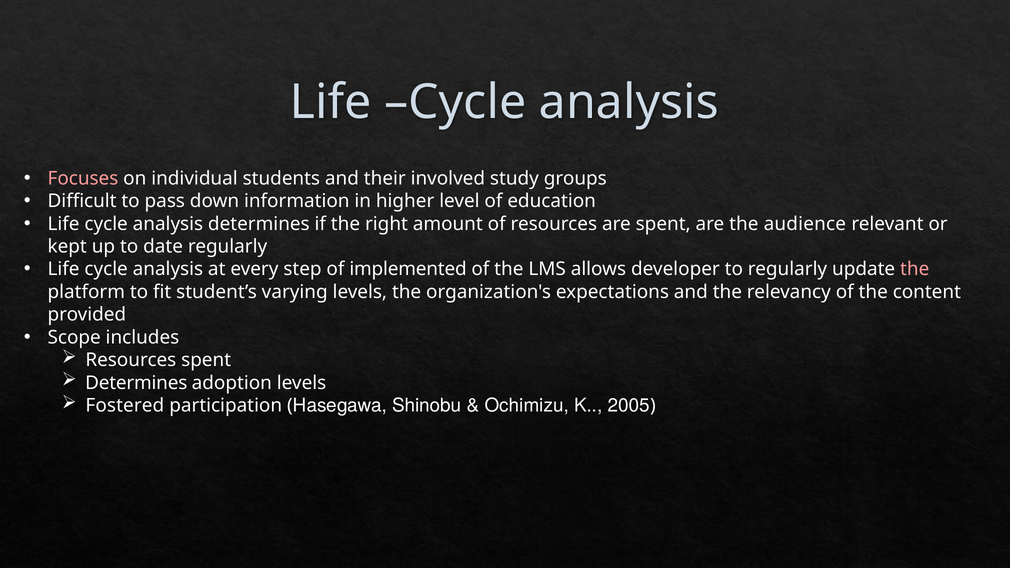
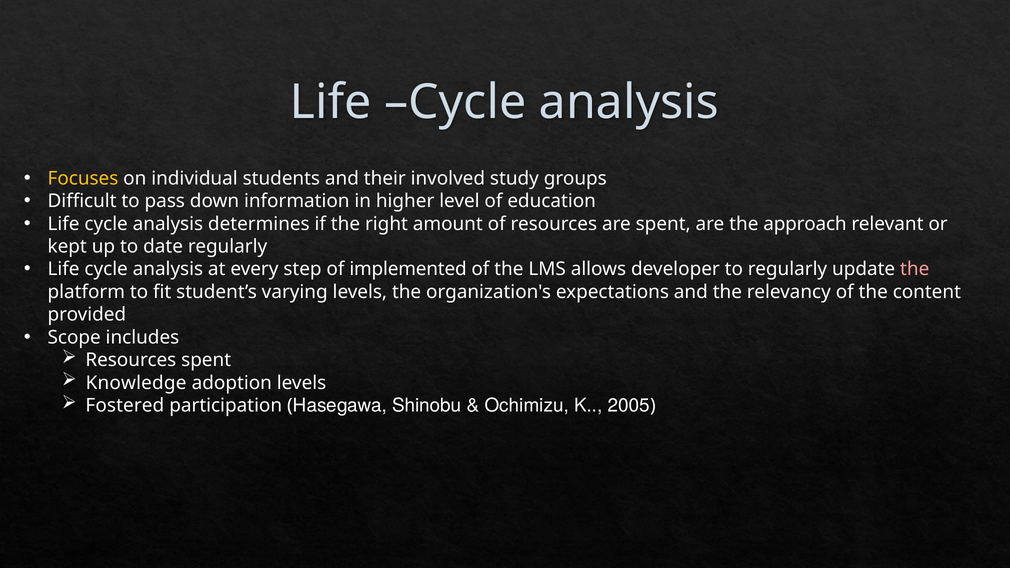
Focuses colour: pink -> yellow (83, 178)
audience: audience -> approach (805, 224)
Determines: Determines -> Knowledge (136, 383)
